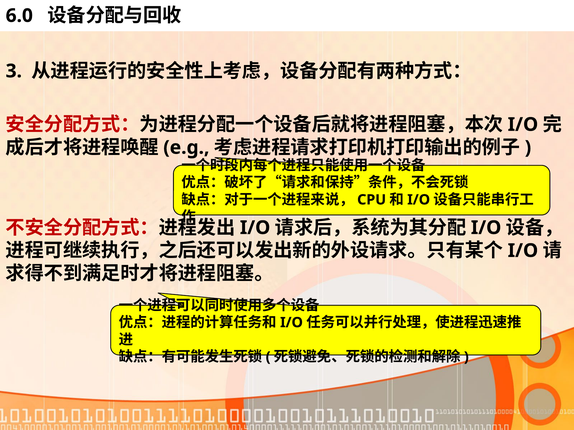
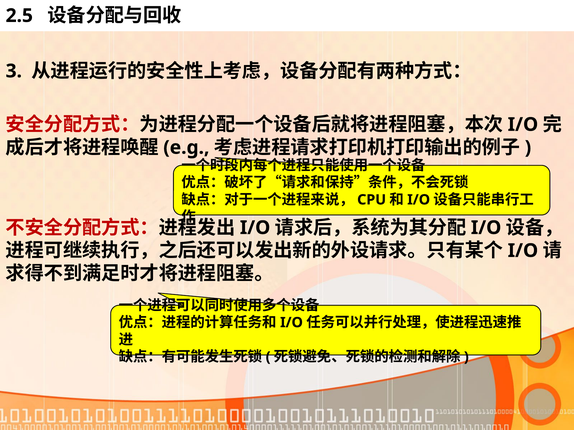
6.0: 6.0 -> 2.5 (19, 16)
